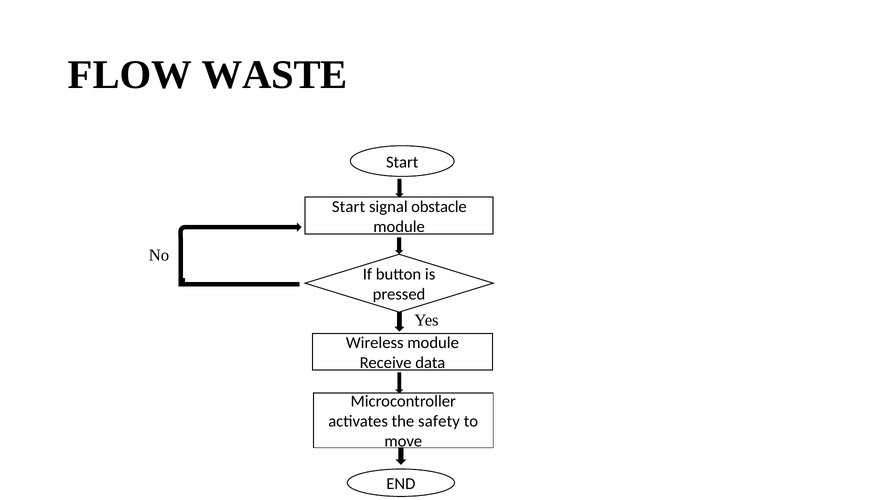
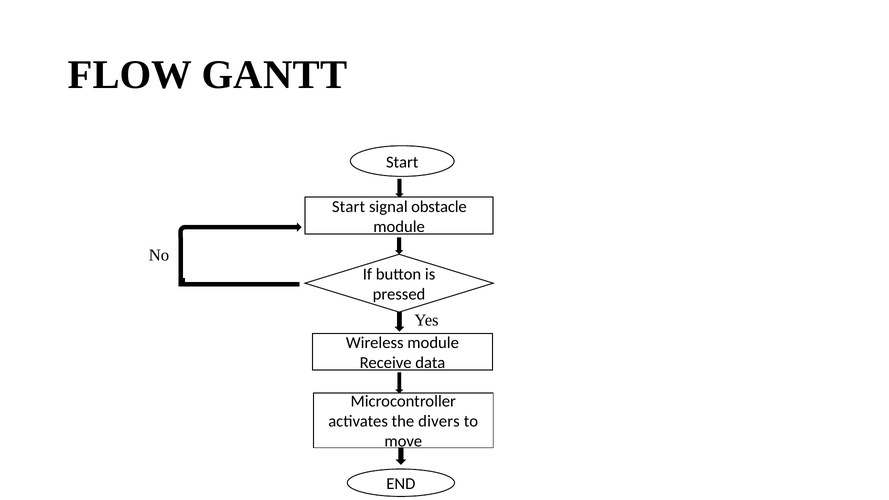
WASTE: WASTE -> GANTT (274, 75)
safety: safety -> divers (439, 422)
